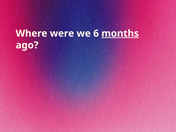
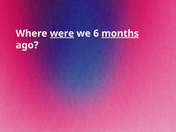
were underline: none -> present (62, 33)
